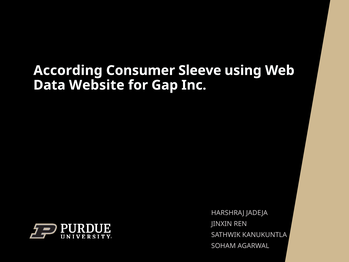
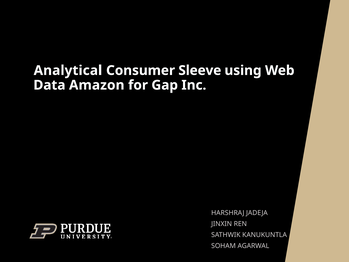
According: According -> Analytical (68, 70)
Website: Website -> Amazon (97, 85)
